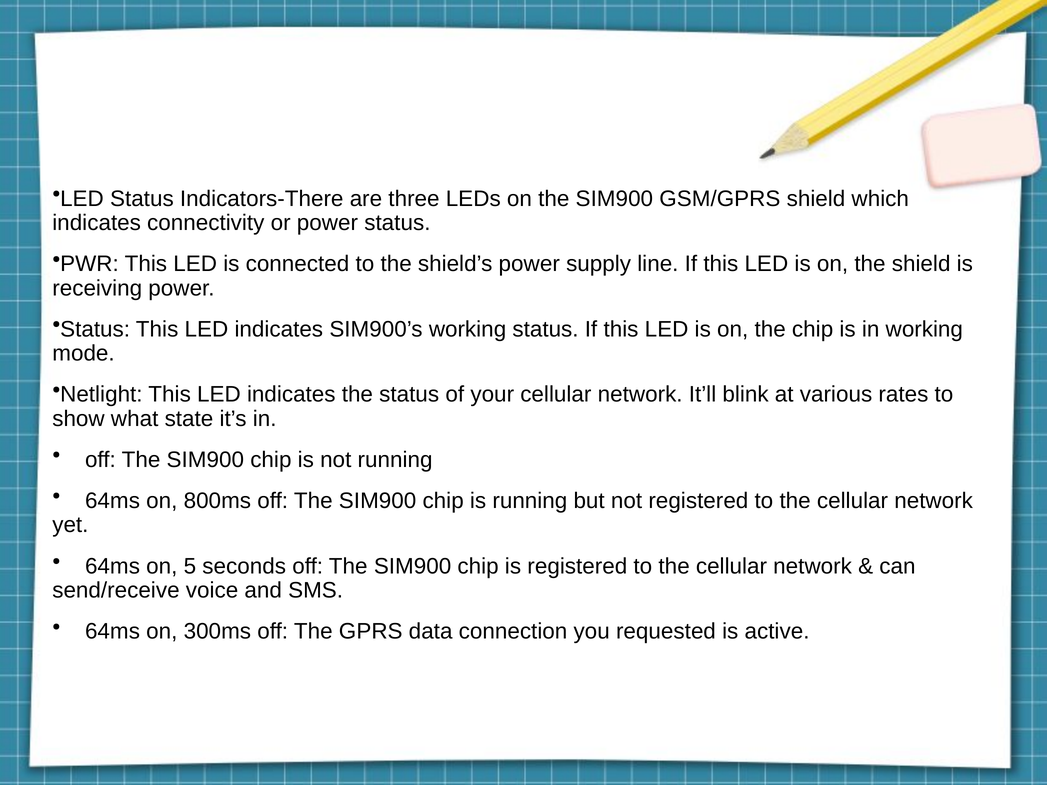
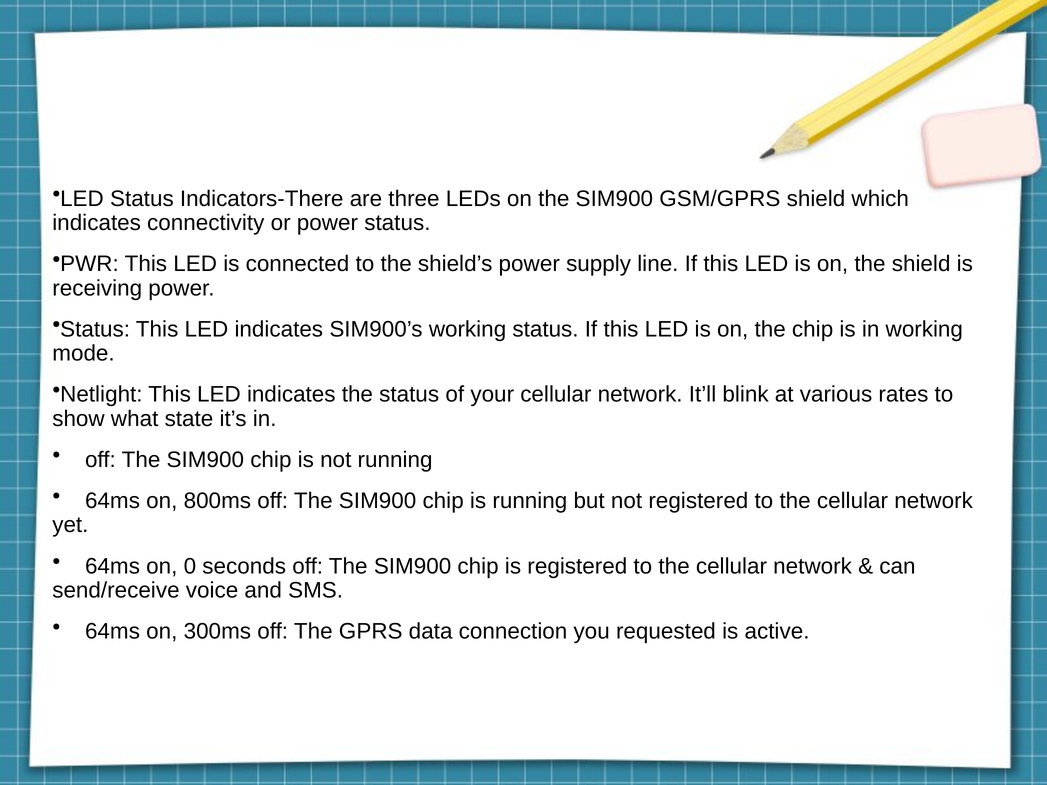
5: 5 -> 0 (190, 566)
